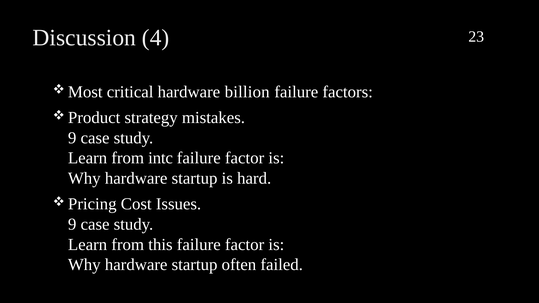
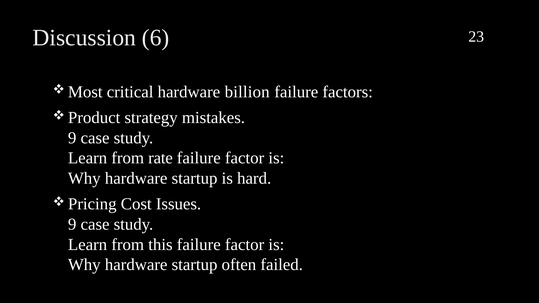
4: 4 -> 6 (156, 38)
intc: intc -> rate (161, 158)
